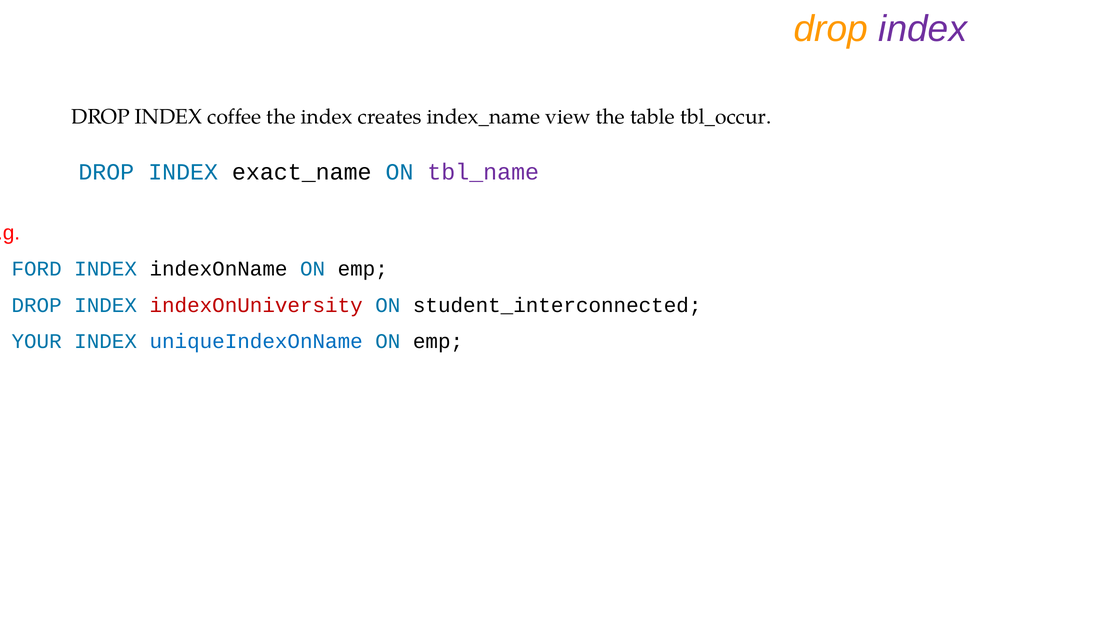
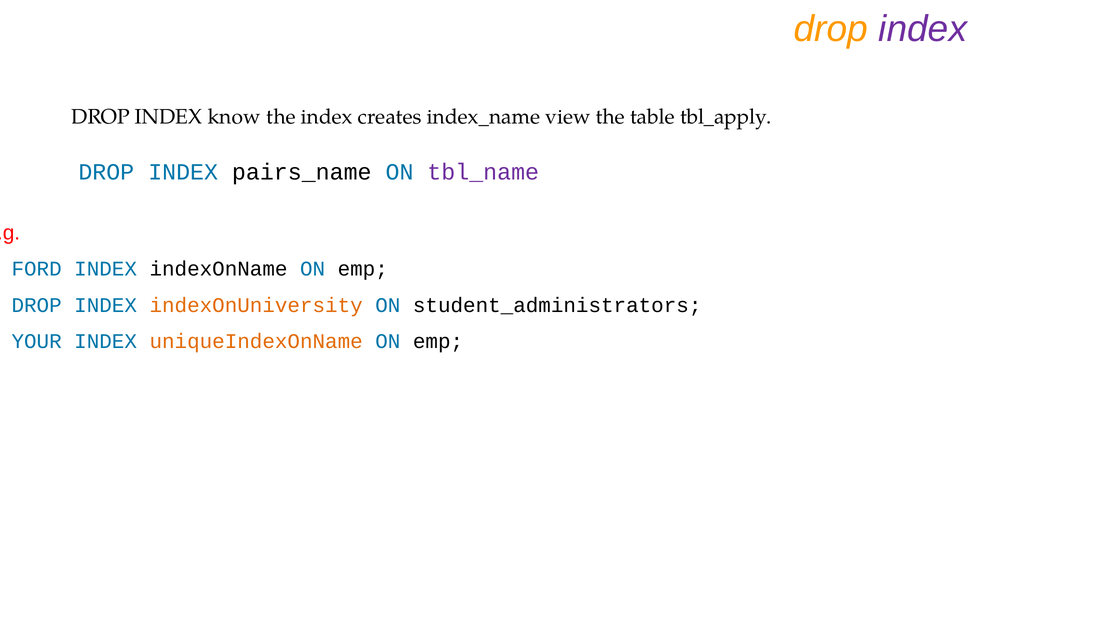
coffee: coffee -> know (234, 117)
tbl_occur: tbl_occur -> tbl_apply (726, 117)
exact_name: exact_name -> pairs_name (302, 172)
indexOnUniversity colour: red -> orange (256, 305)
student_interconnected: student_interconnected -> student_administrators (557, 305)
uniqueIndexOnName colour: blue -> orange (256, 342)
